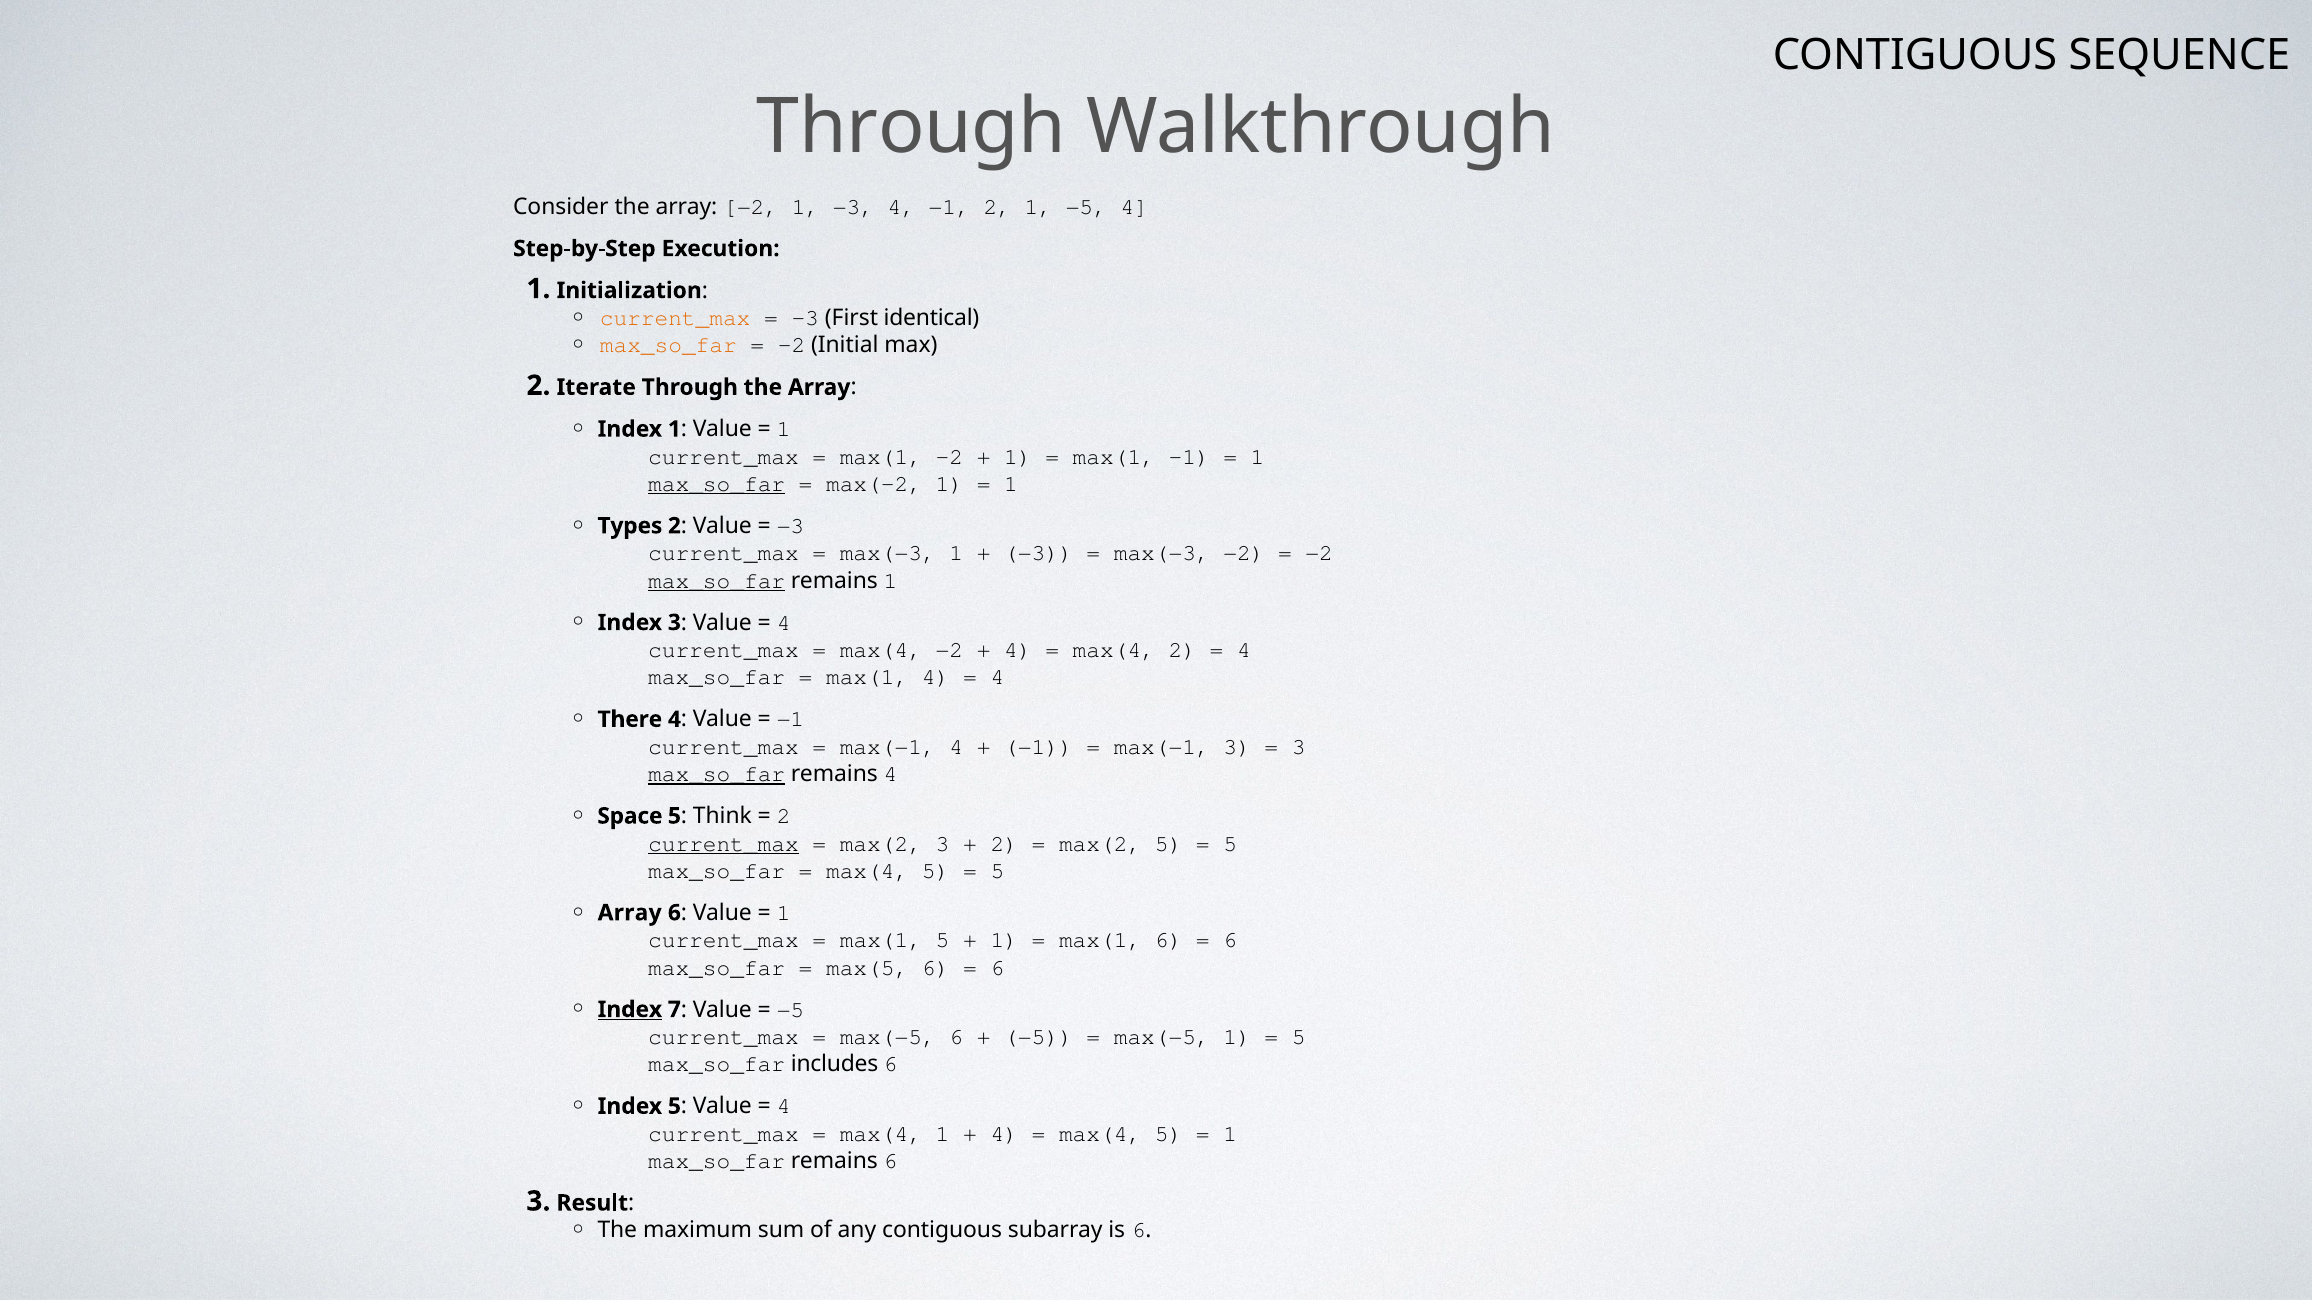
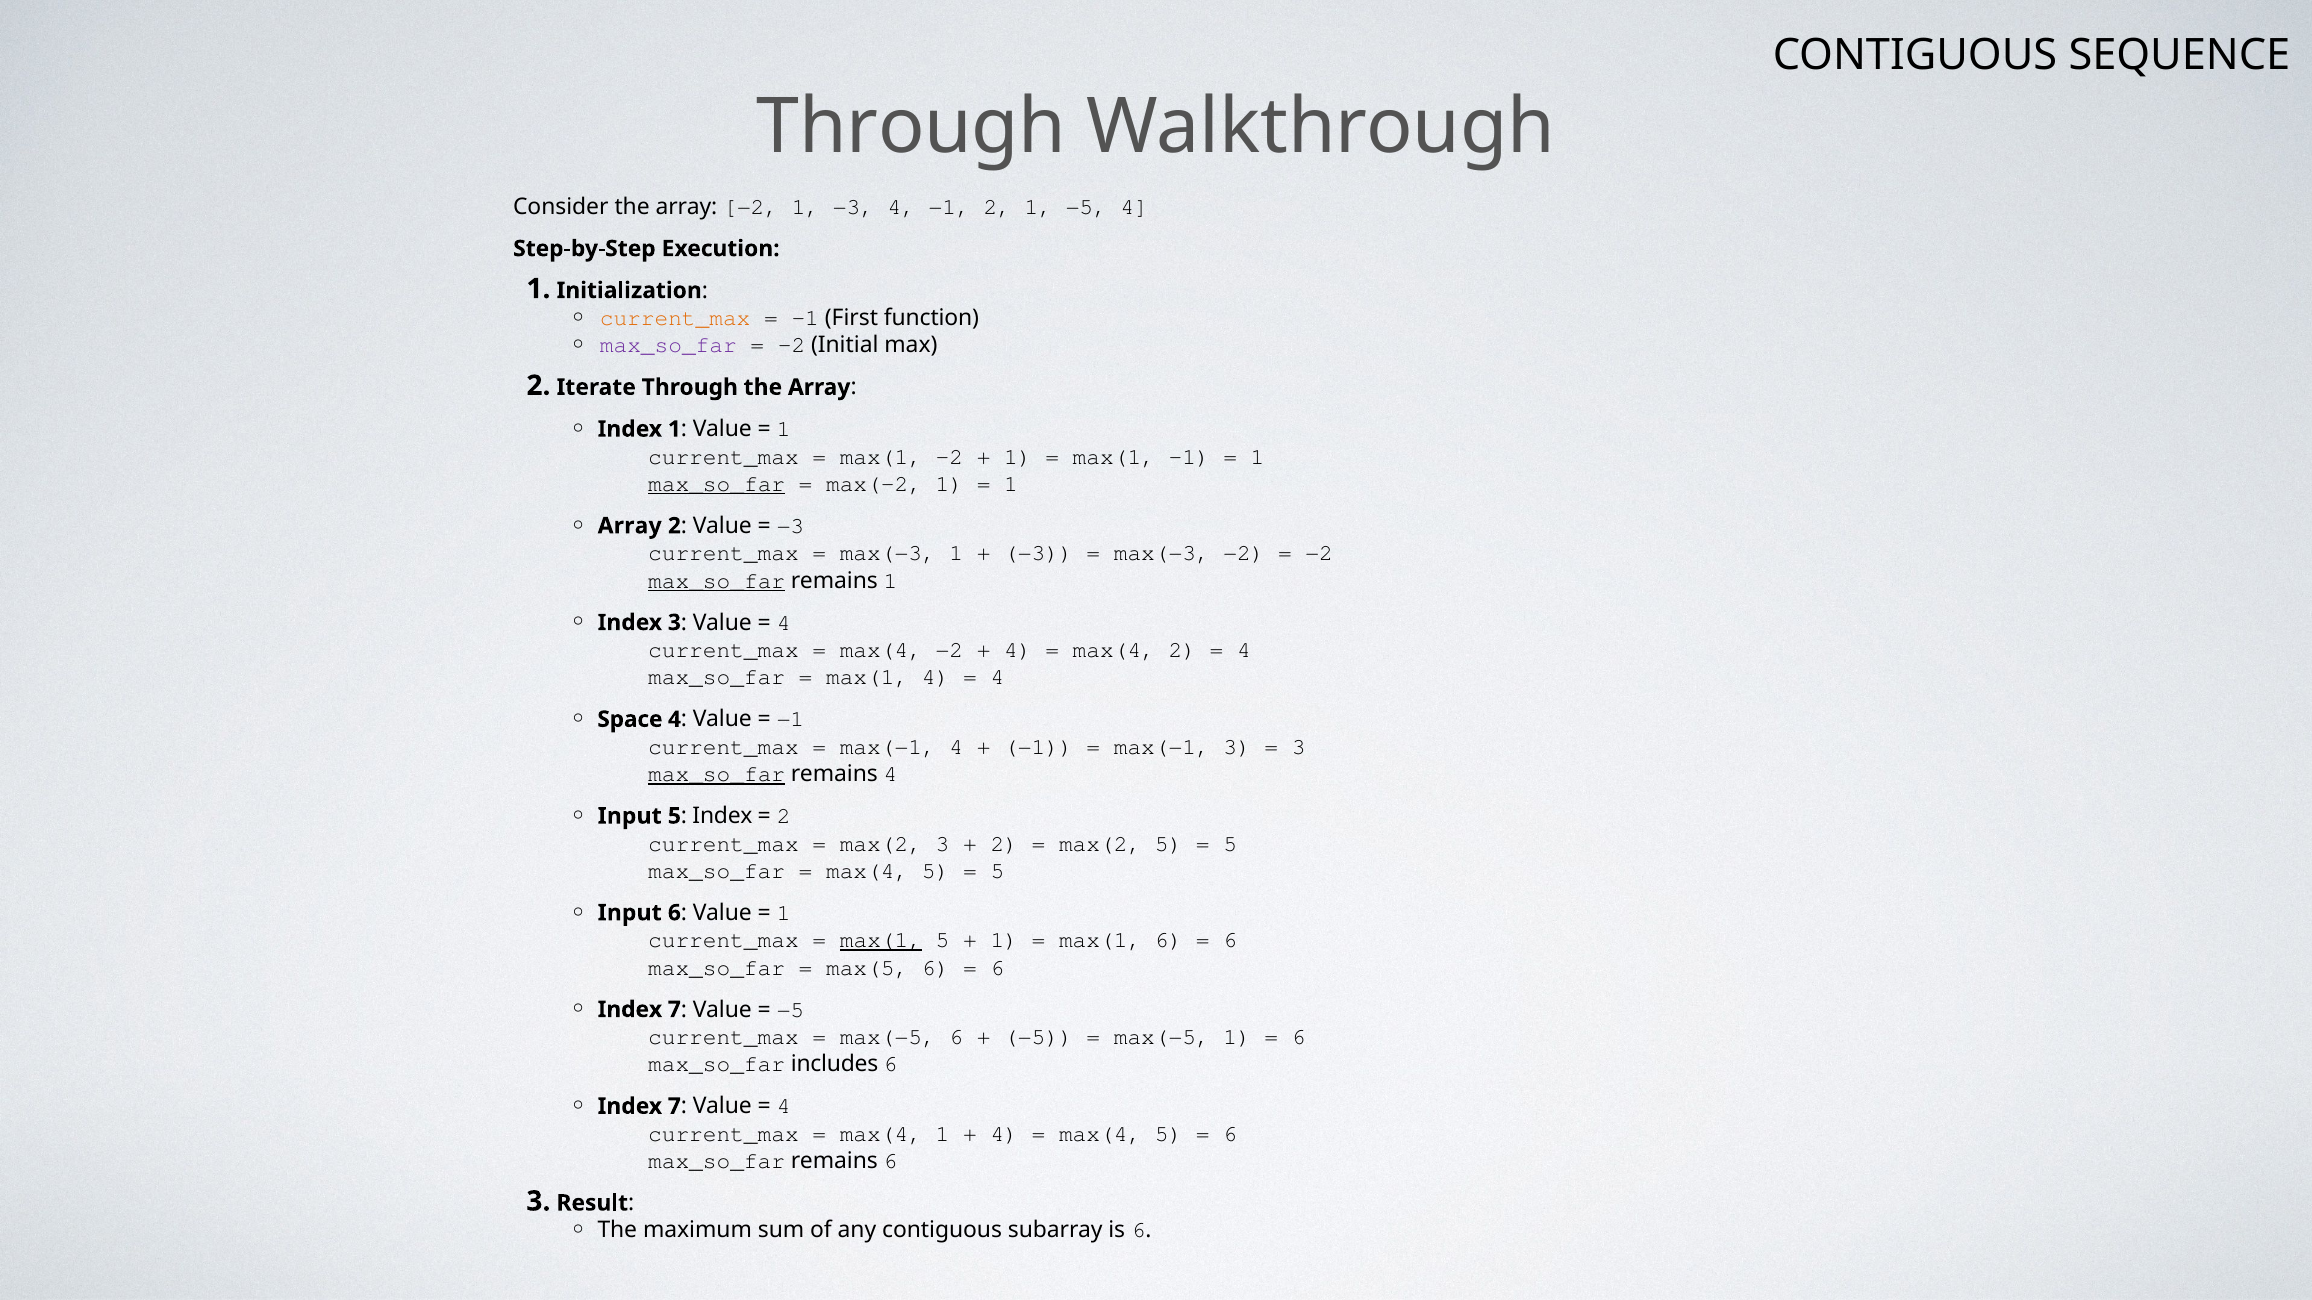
-3: -3 -> -1 (805, 318)
identical: identical -> function (931, 318)
max_so_far colour: orange -> purple (668, 346)
Types: Types -> Array (630, 526)
There: There -> Space (630, 720)
Space: Space -> Input (630, 816)
Think: Think -> Index (723, 816)
current_max underline: present -> none (723, 844)
Array: Array -> Input (630, 913)
max(1 underline: none -> present (881, 941)
Index underline: present -> none (630, 1010)
5: 5 -> 6 (1299, 1037)
5: 5 -> 7 (674, 1107)
1: 1 -> 6 (1230, 1134)
